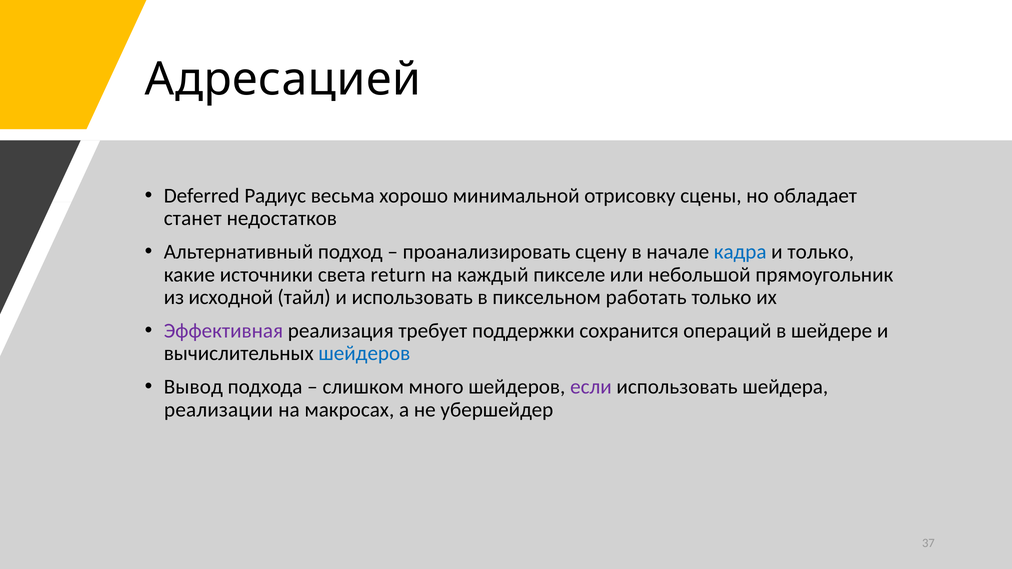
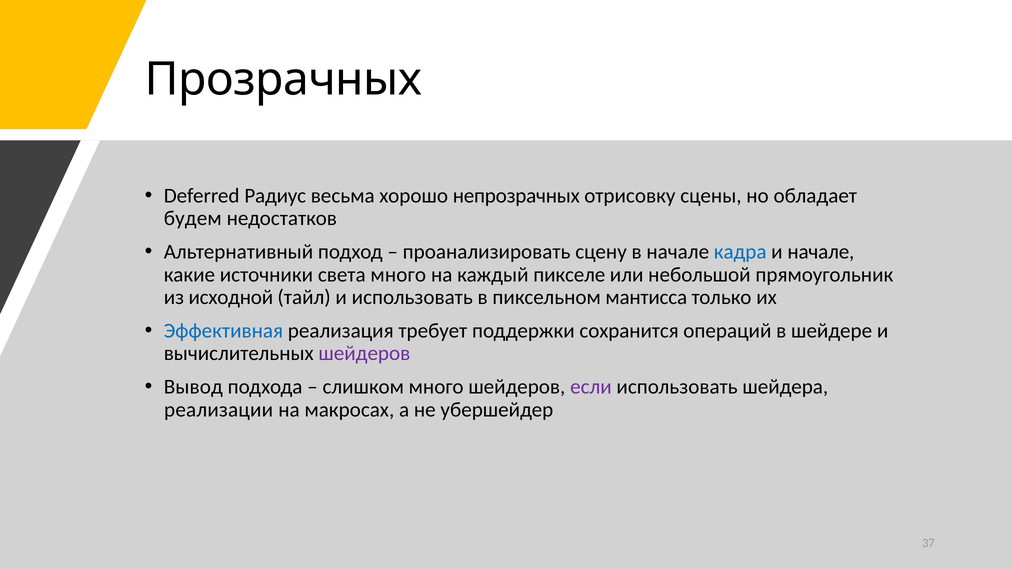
Адресацией: Адресацией -> Прозрачных (283, 79)
минимальной: минимальной -> непрозрачных (516, 196)
станет: станет -> будем (193, 219)
и только: только -> начале (821, 252)
света return: return -> много (398, 275)
работать: работать -> мантисса (646, 297)
Эффективная colour: purple -> blue (223, 331)
шейдеров colour: blue -> purple (364, 354)
